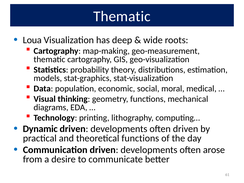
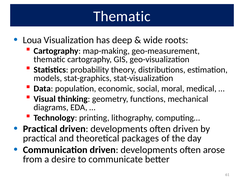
Dynamic: Dynamic -> Practical (40, 129)
theoretical functions: functions -> packages (140, 138)
